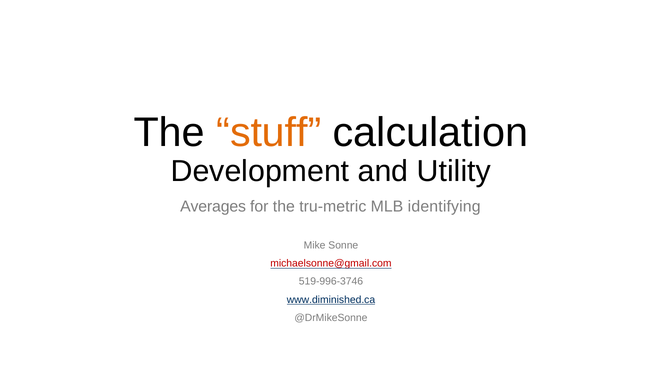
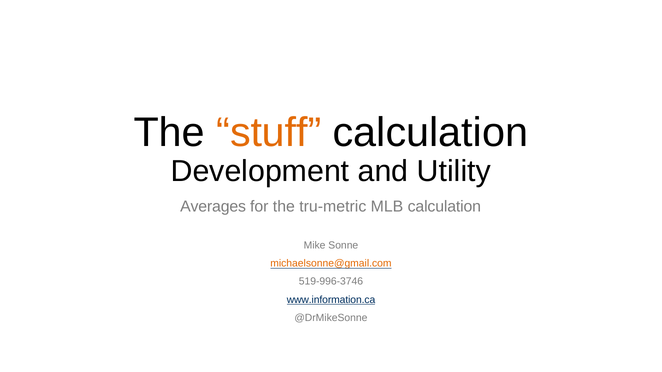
MLB identifying: identifying -> calculation (444, 207)
michaelsonne@gmail.com colour: red -> orange (331, 264)
www.diminished.ca: www.diminished.ca -> www.information.ca (331, 300)
